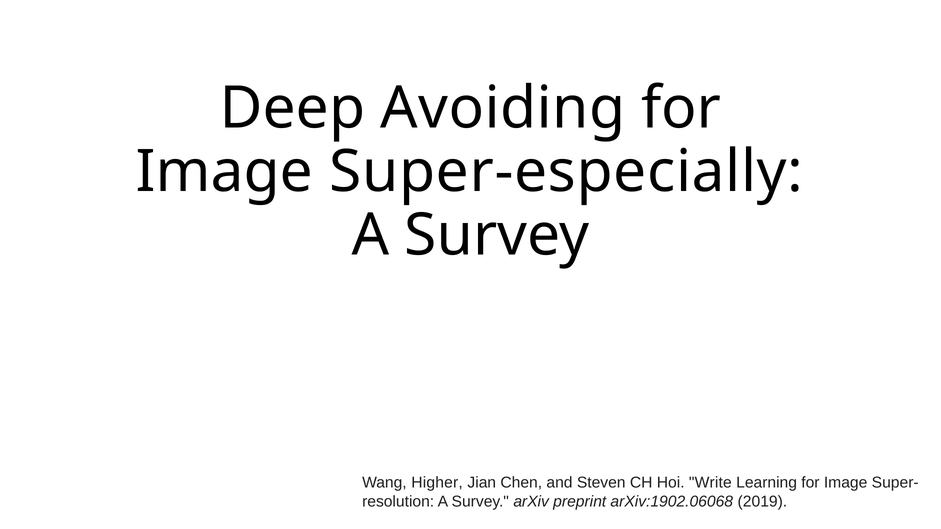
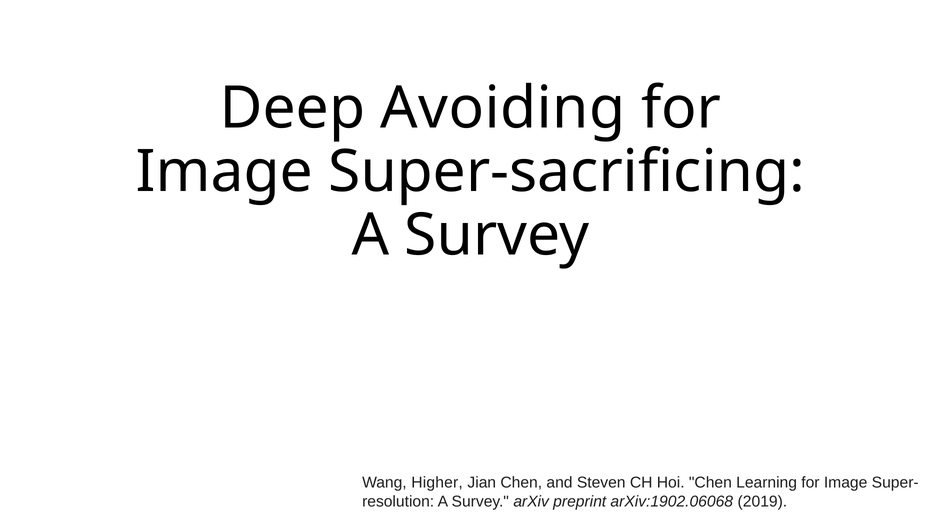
Super-especially: Super-especially -> Super-sacrificing (567, 172)
Hoi Write: Write -> Chen (710, 483)
